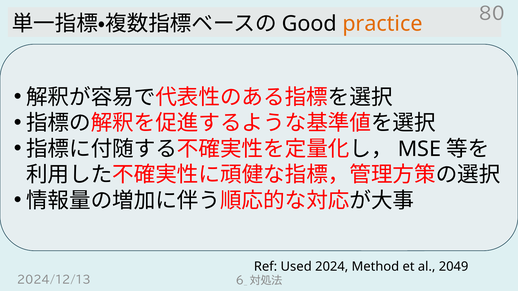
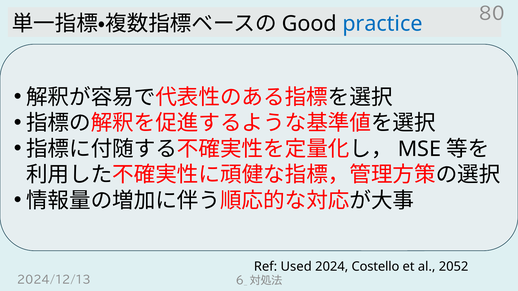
practice colour: orange -> blue (382, 24)
Method: Method -> Costello (375, 267)
2049: 2049 -> 2052 (454, 267)
